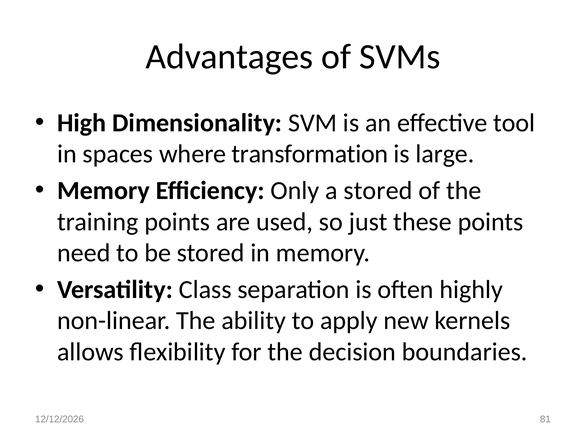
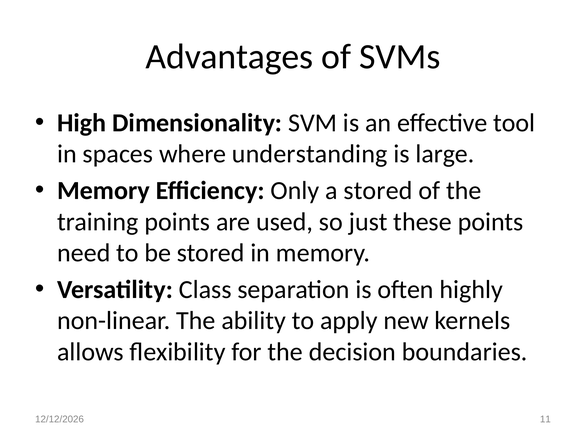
transformation: transformation -> understanding (310, 154)
81: 81 -> 11 (545, 420)
